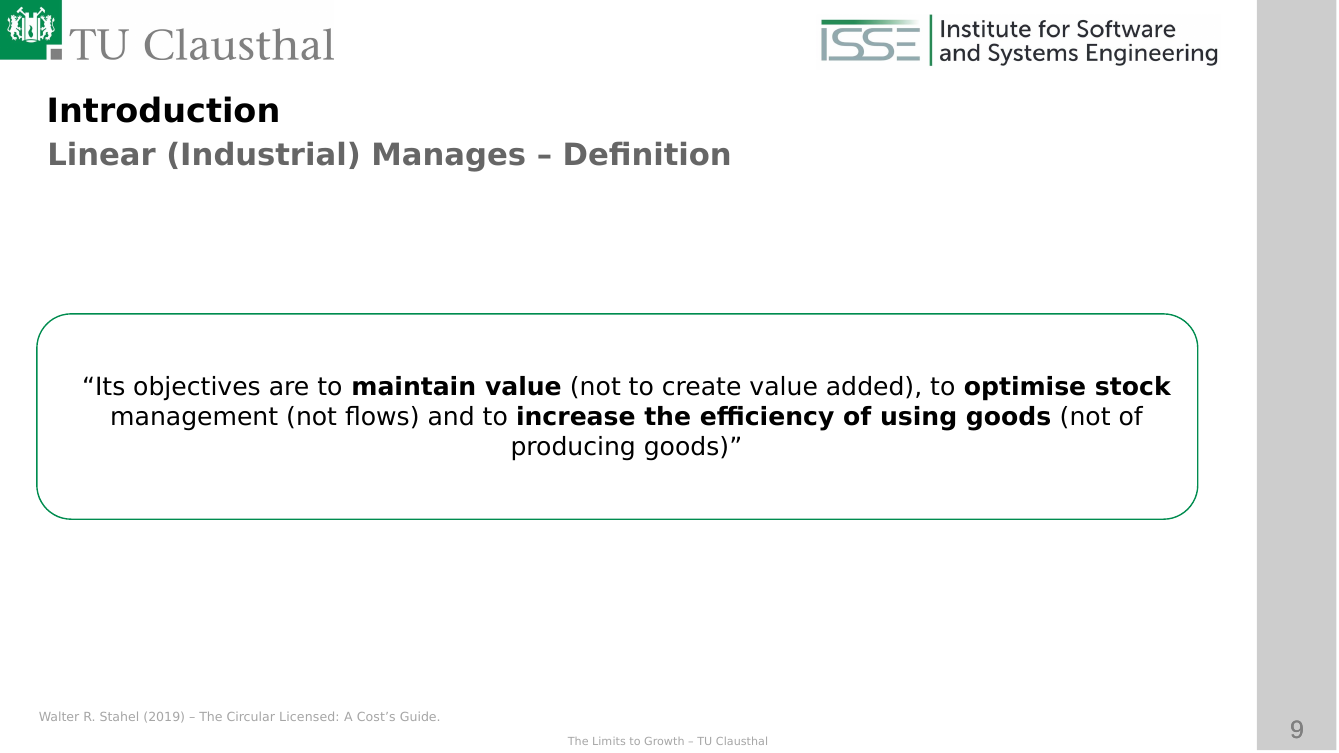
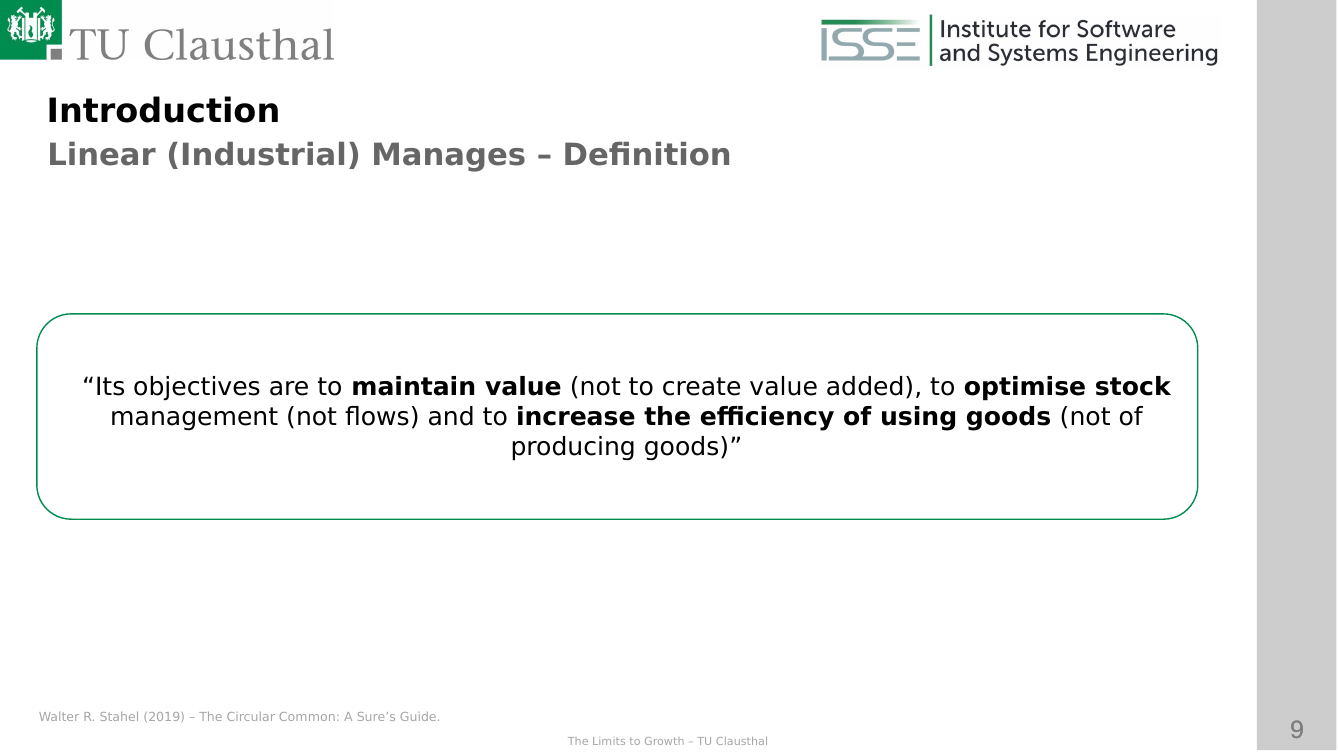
Licensed: Licensed -> Common (309, 717)
Cost’s: Cost’s -> Sure’s (376, 717)
